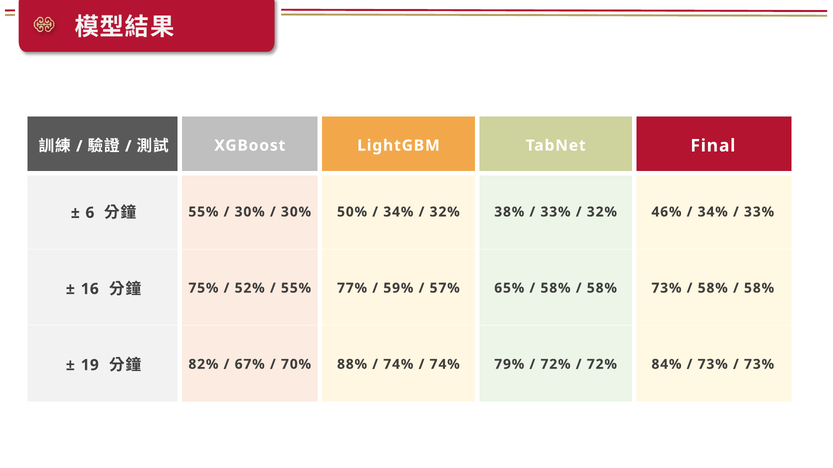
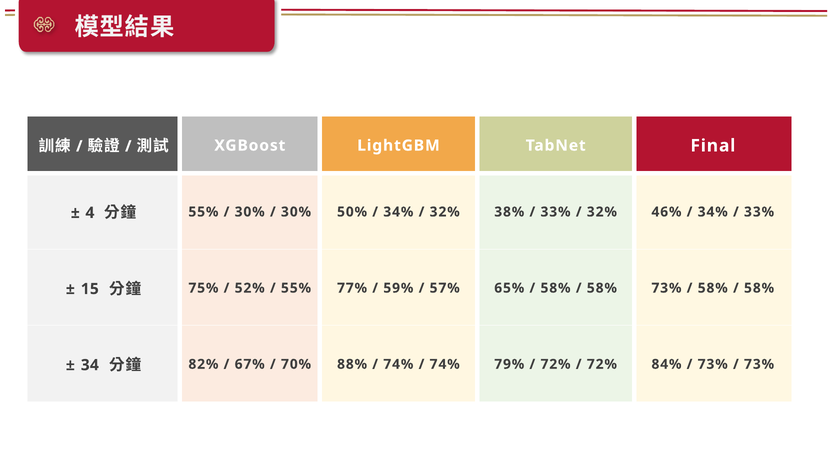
6: 6 -> 4 (90, 213)
16: 16 -> 15 (90, 289)
19: 19 -> 34 (90, 365)
